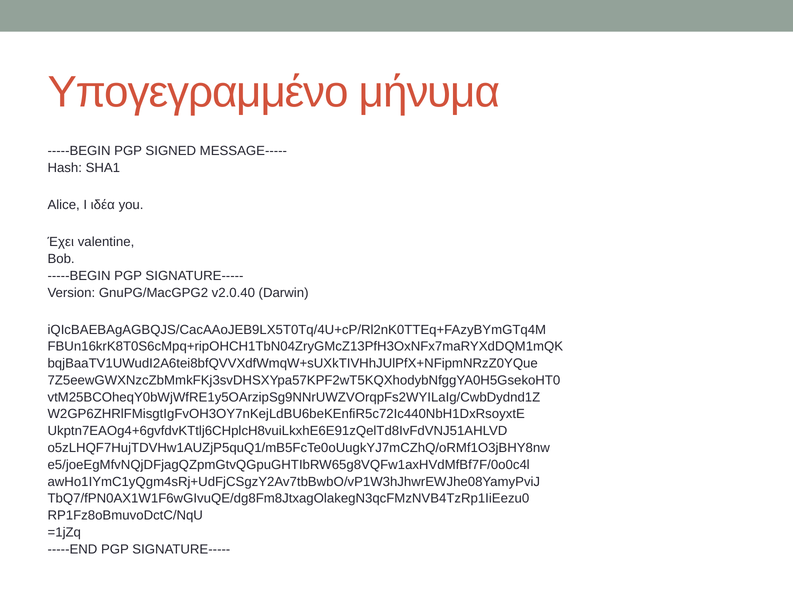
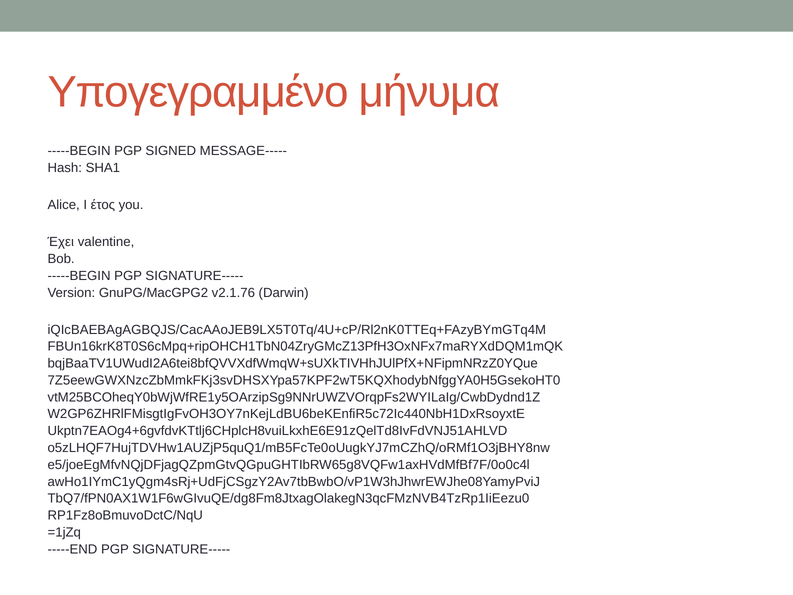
ιδέα: ιδέα -> έτος (103, 205)
v2.0.40: v2.0.40 -> v2.1.76 (233, 293)
